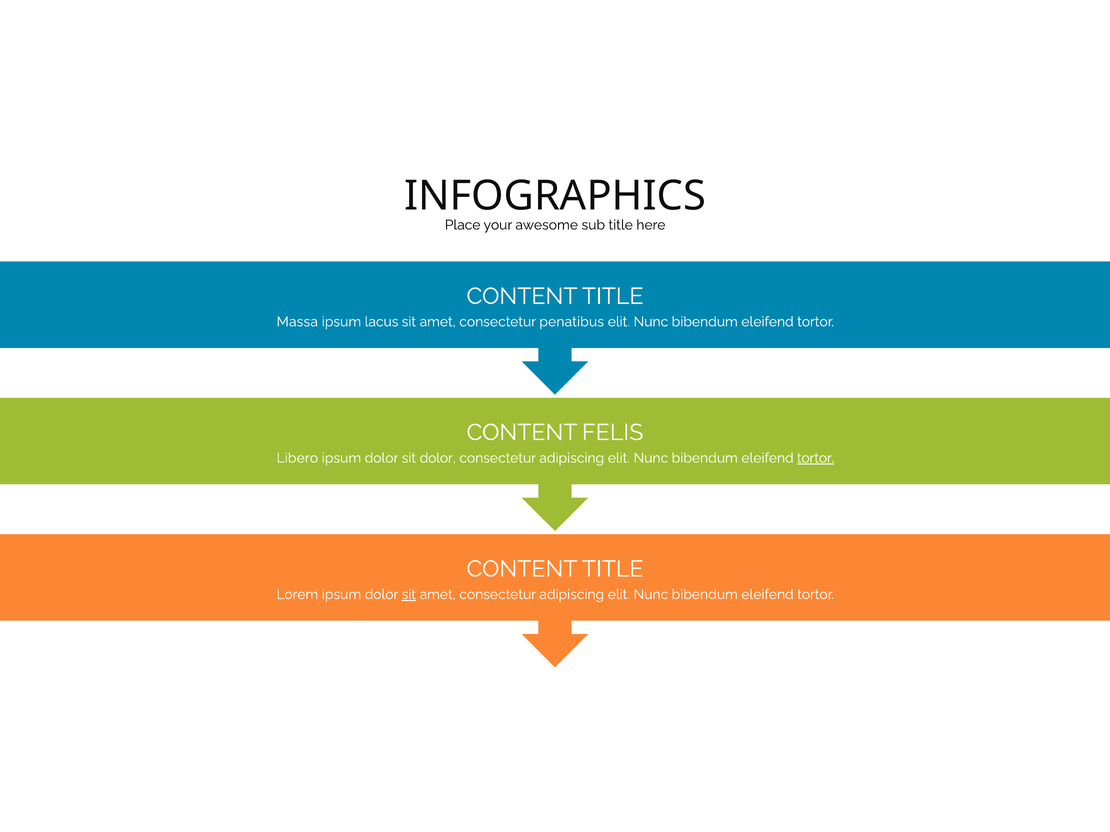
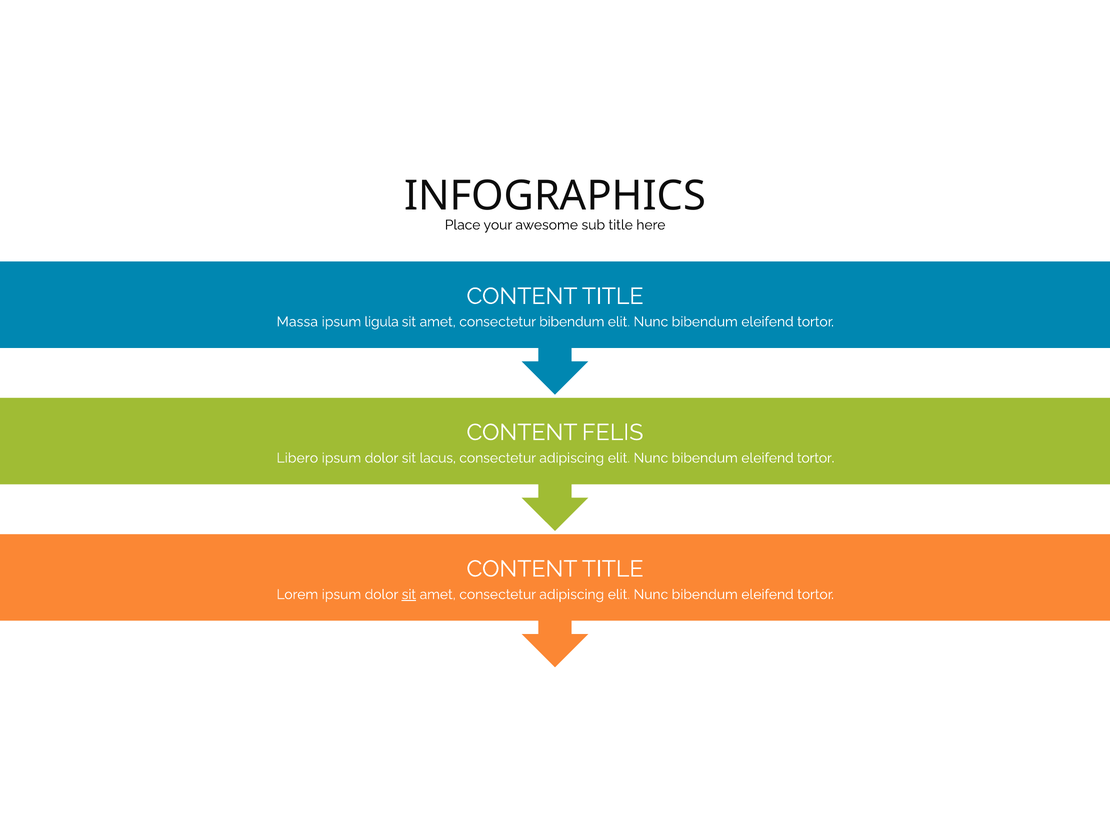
lacus: lacus -> ligula (382, 322)
consectetur penatibus: penatibus -> bibendum (572, 322)
sit dolor: dolor -> lacus (438, 458)
tortor underline: present -> none (816, 458)
